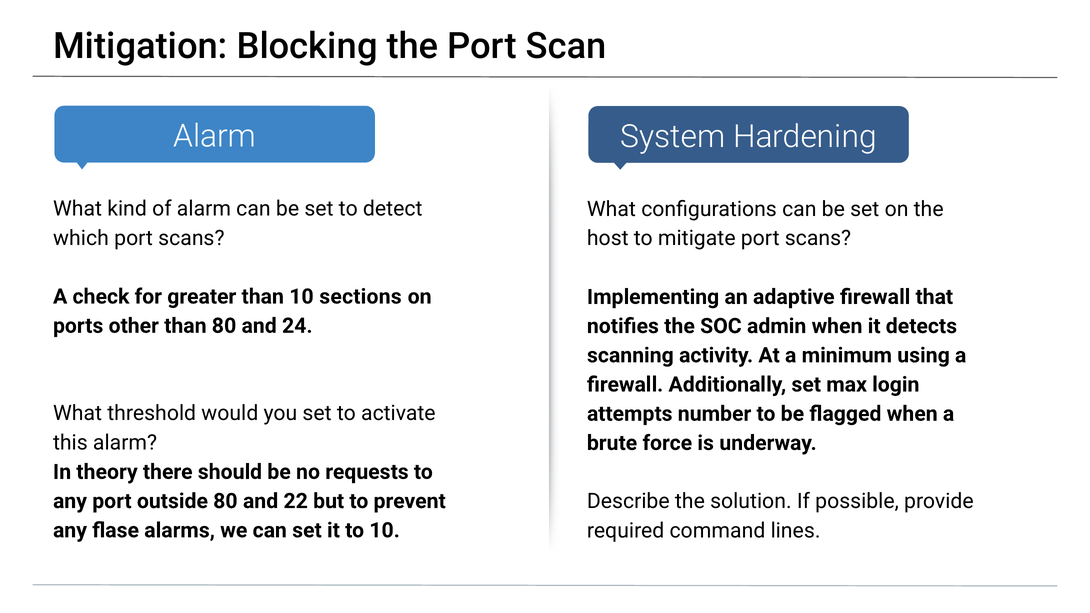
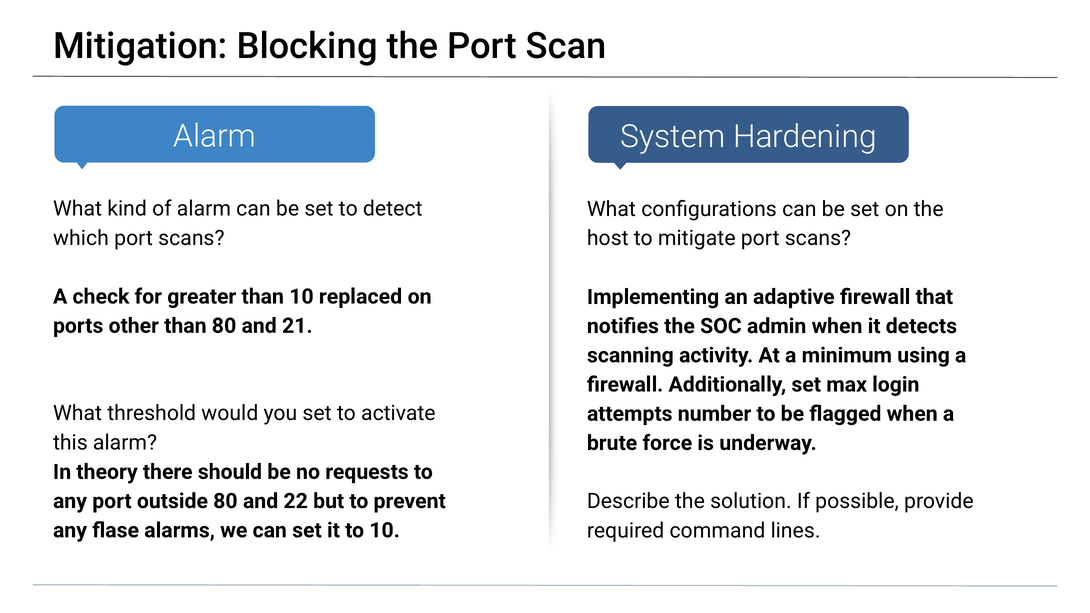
sections: sections -> replaced (361, 297)
24: 24 -> 21 (297, 326)
